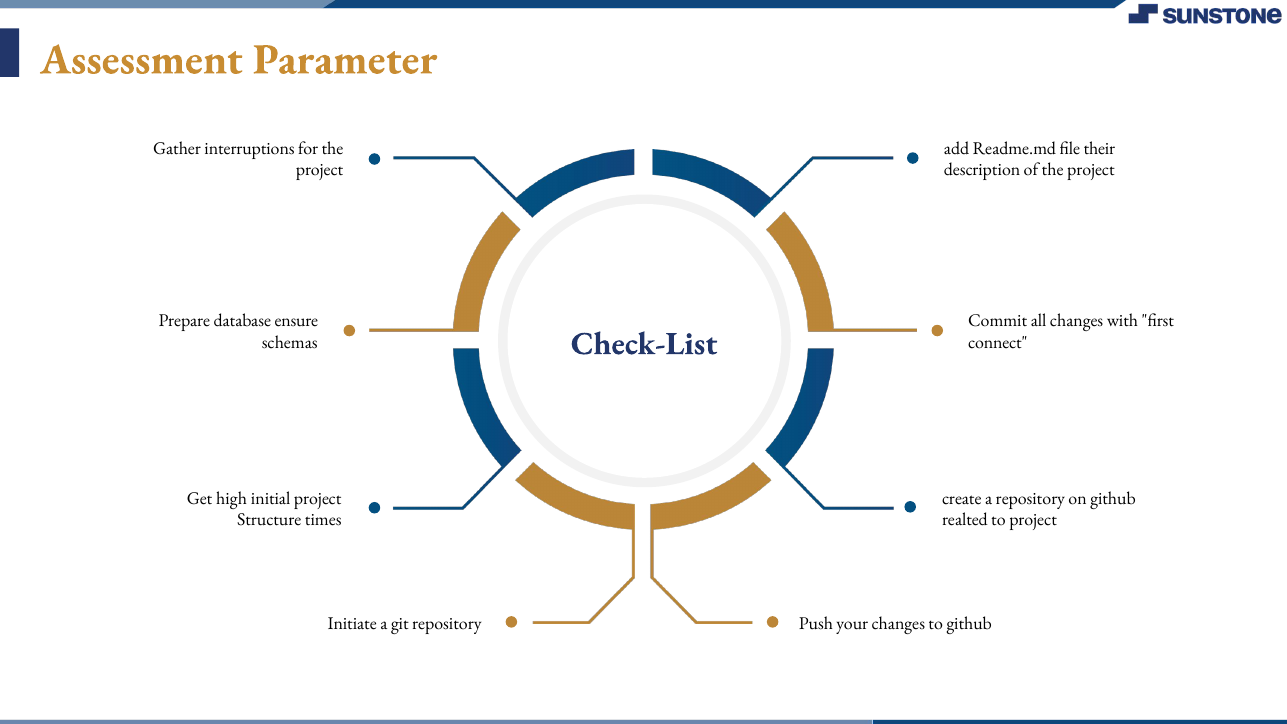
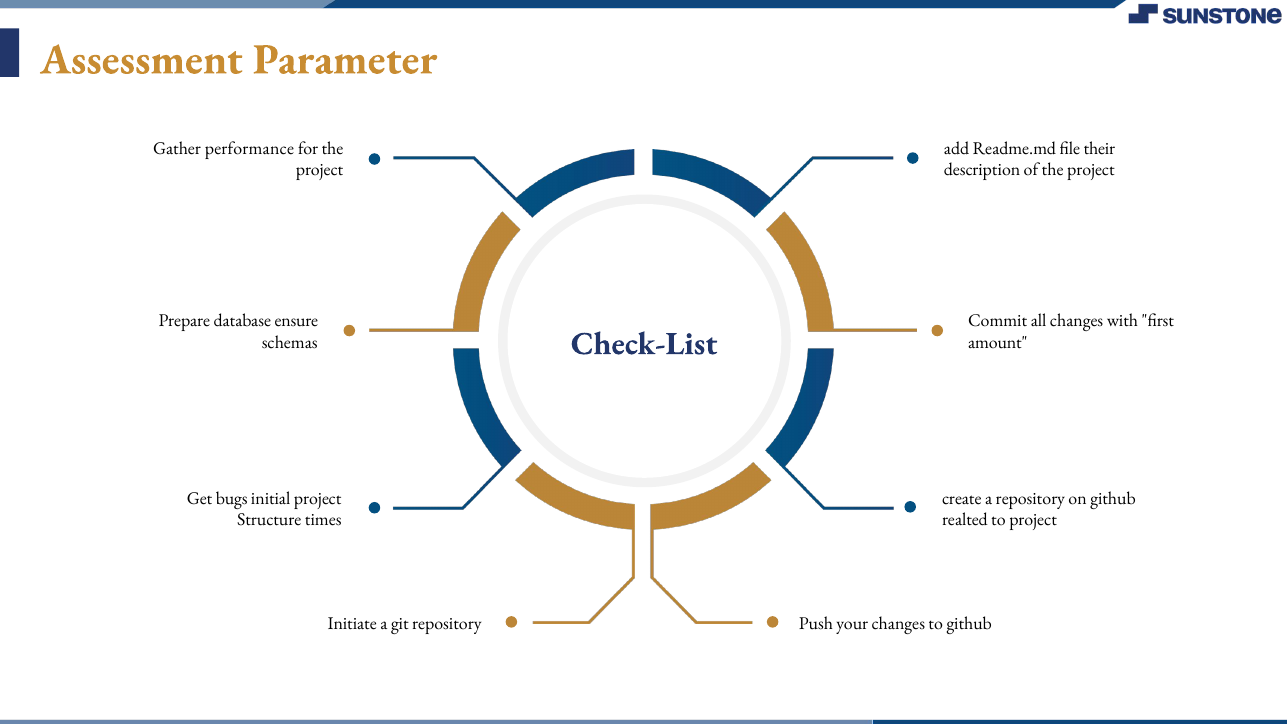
interruptions: interruptions -> performance (249, 148)
connect: connect -> amount (998, 342)
high: high -> bugs (232, 498)
